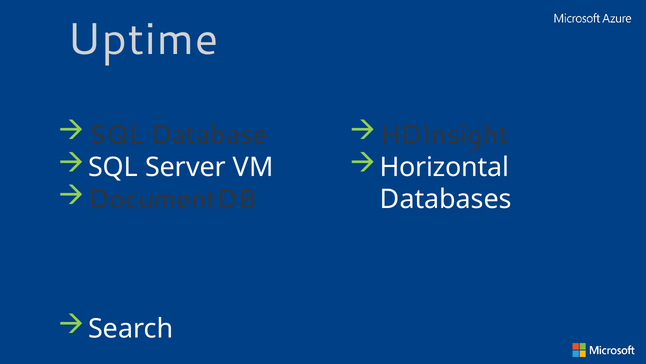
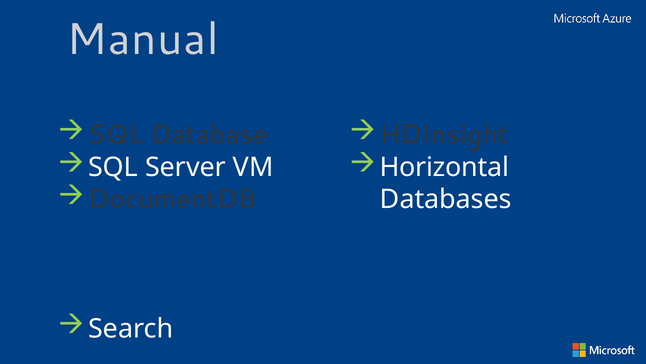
Uptime: Uptime -> Manual (143, 39)
